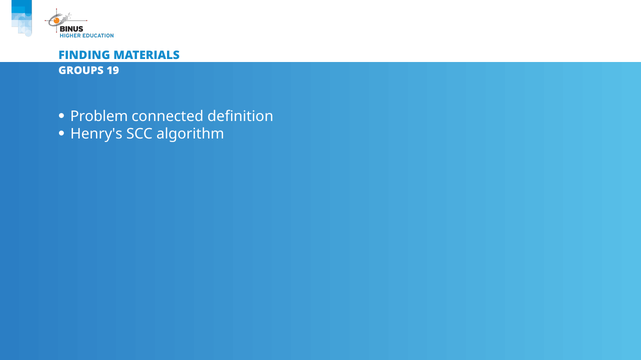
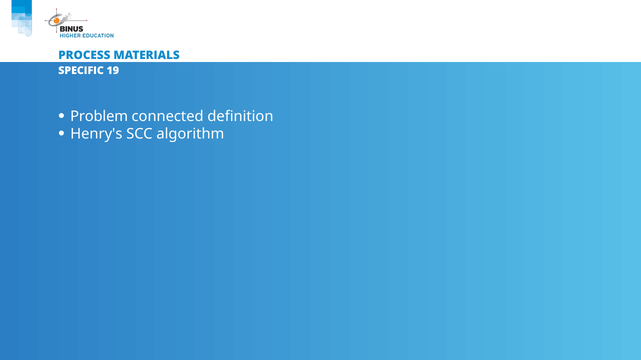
FINDING: FINDING -> PROCESS (84, 56)
GROUPS: GROUPS -> SPECIFIC (81, 71)
